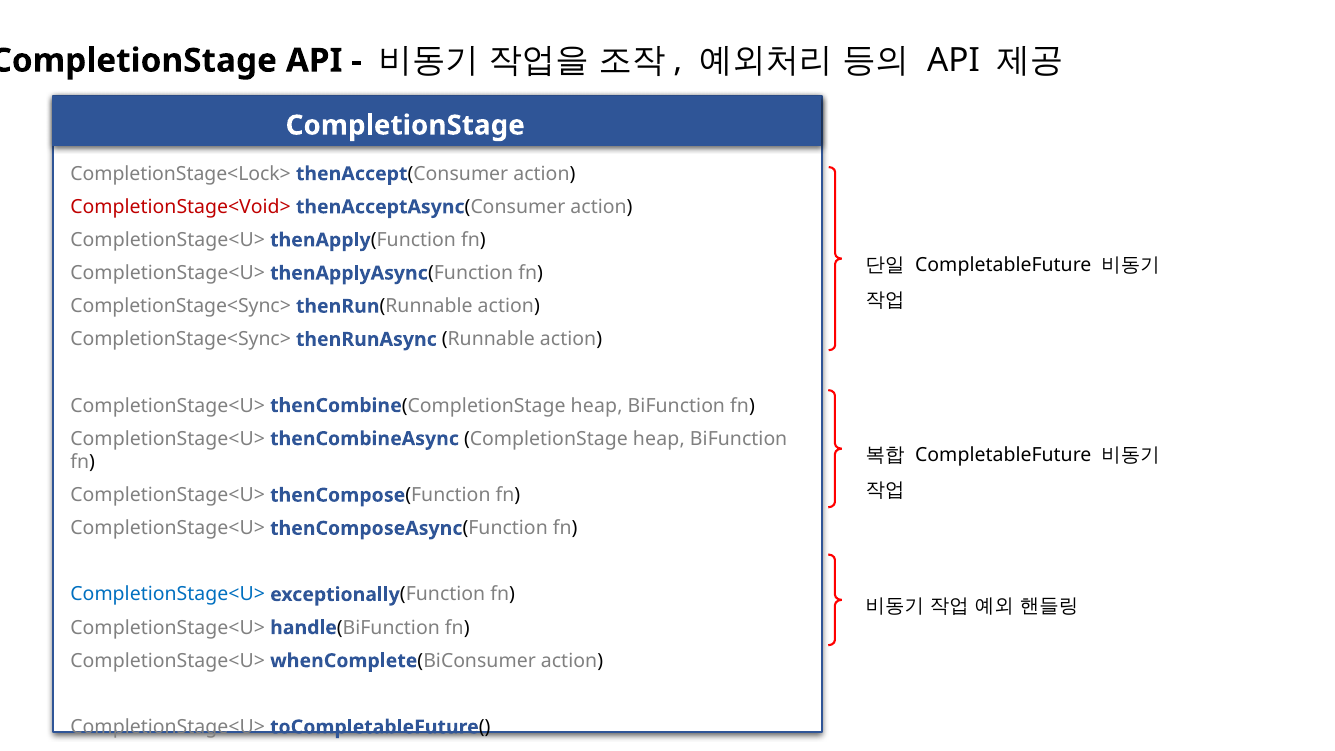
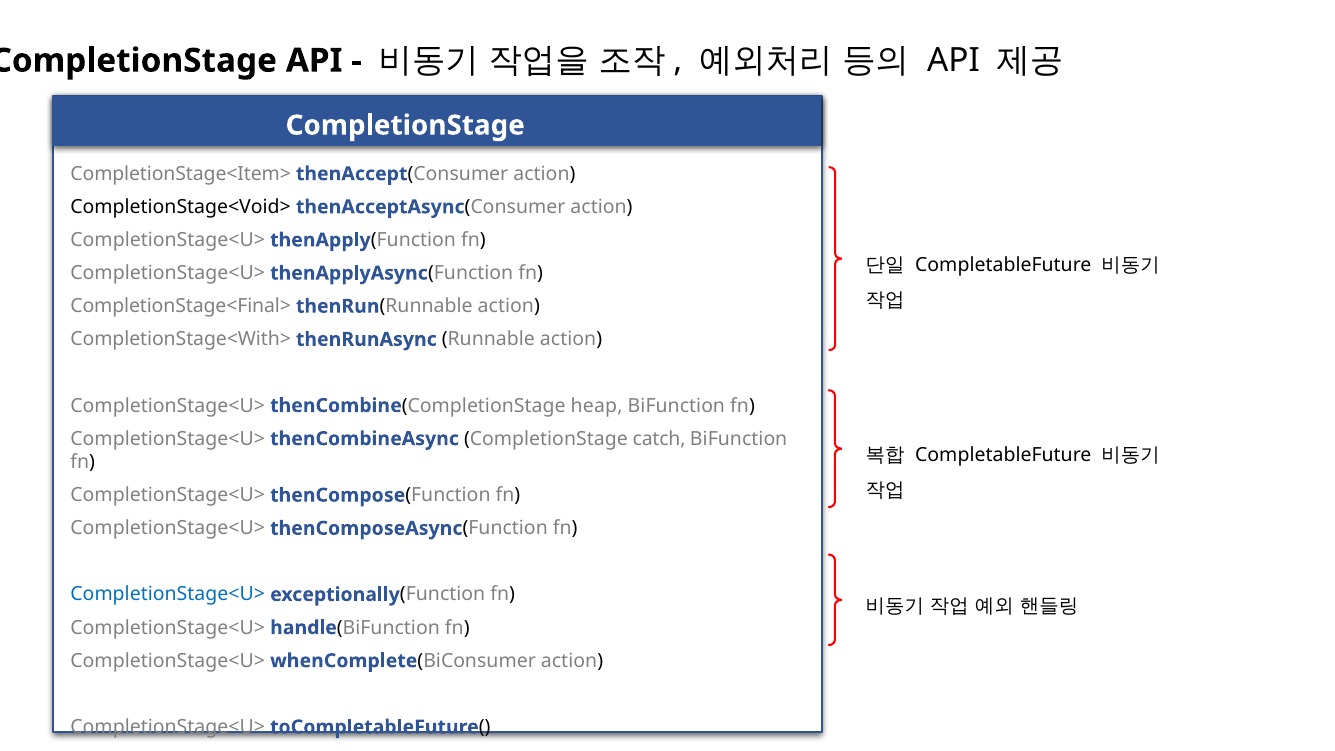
CompletionStage<Lock>: CompletionStage<Lock> -> CompletionStage<Item> (181, 174)
CompletionStage<Void> colour: red -> black (181, 207)
CompletionStage<Sync>: CompletionStage<Sync> -> CompletionStage<Final> (181, 306)
CompletionStage<Sync>: CompletionStage<Sync> -> CompletionStage<With> (181, 339)
CompletionStage heap: heap -> catch (659, 439)
